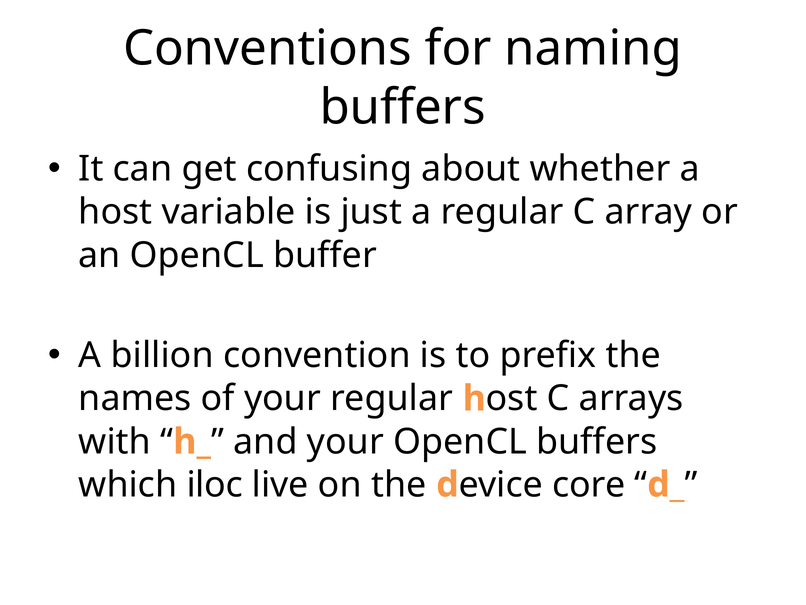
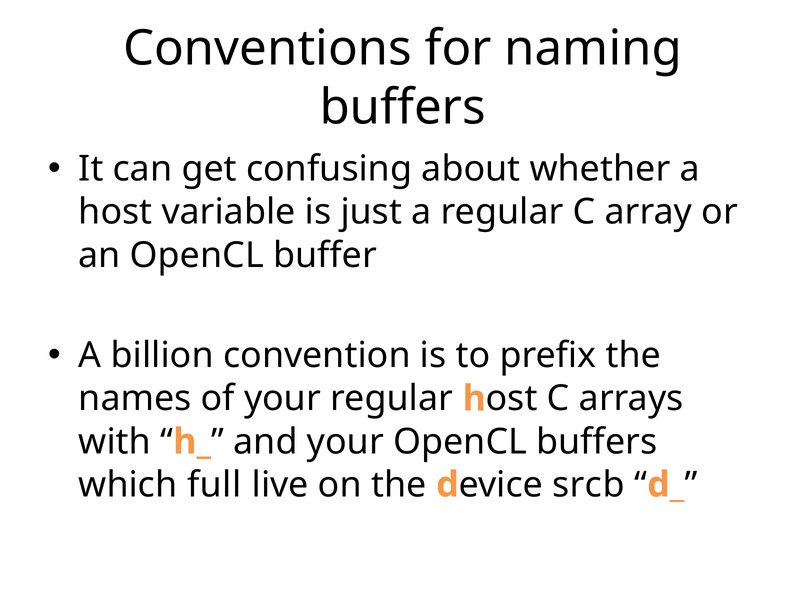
iloc: iloc -> full (214, 484)
core: core -> srcb (588, 484)
